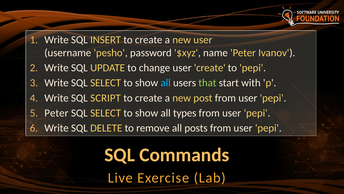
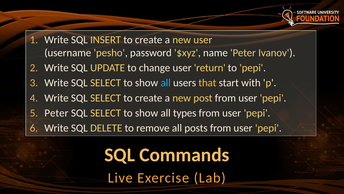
user create: create -> return (210, 68)
that colour: light green -> yellow (207, 83)
SCRIPT: SCRIPT -> SELECT (106, 98)
